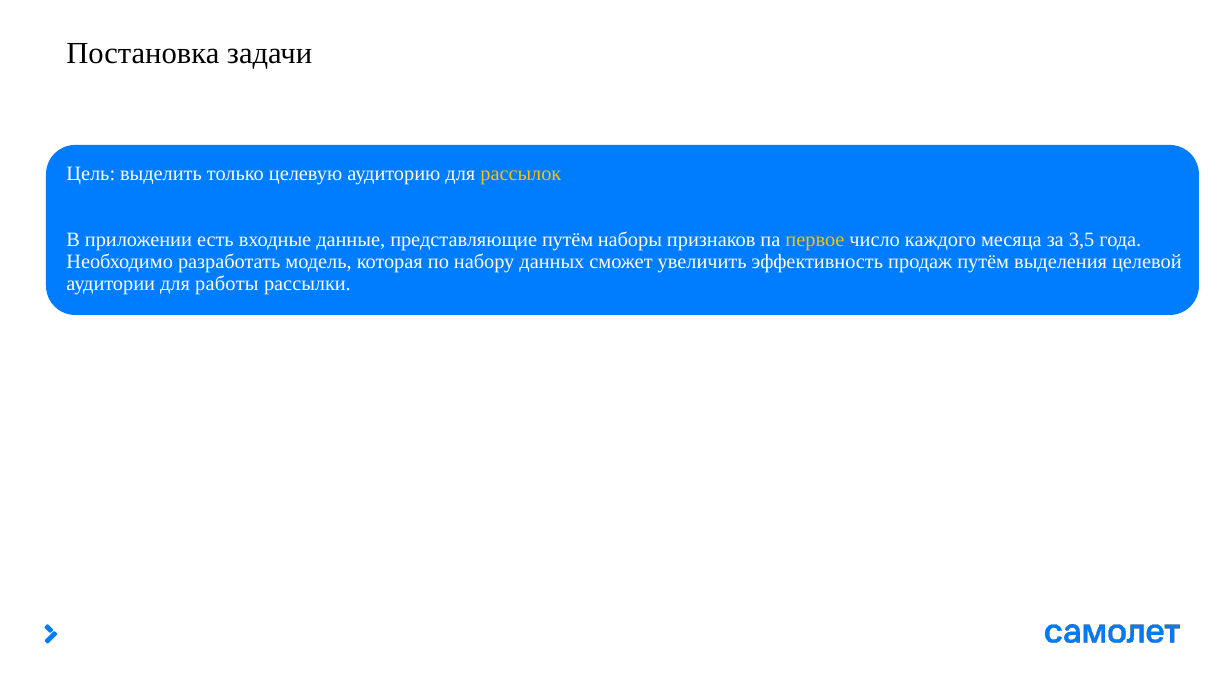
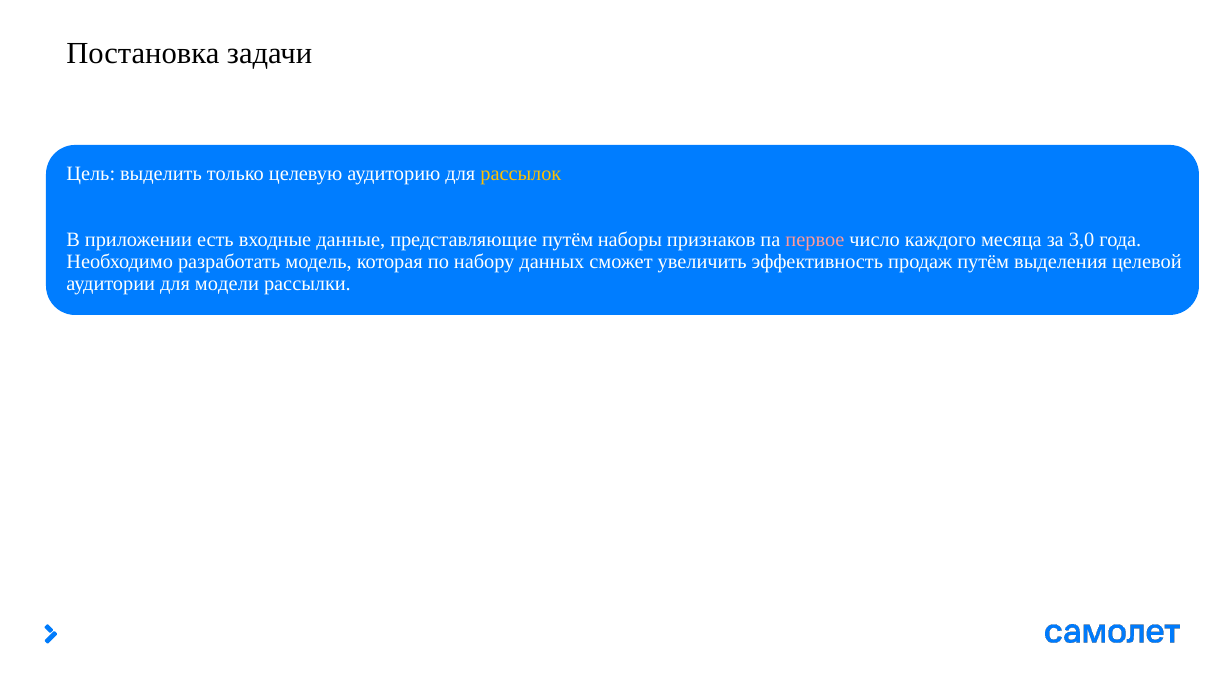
первое colour: yellow -> pink (815, 240)
3,5: 3,5 -> 3,0 (1082, 240)
работы: работы -> модели (227, 284)
